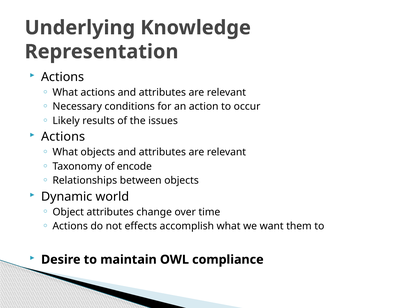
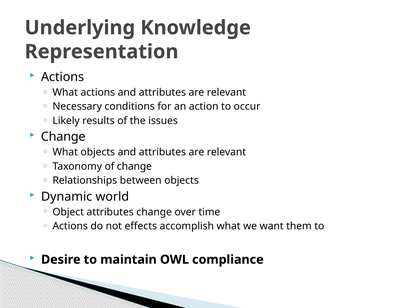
Actions: Actions -> Change (63, 137)
of encode: encode -> change (134, 166)
